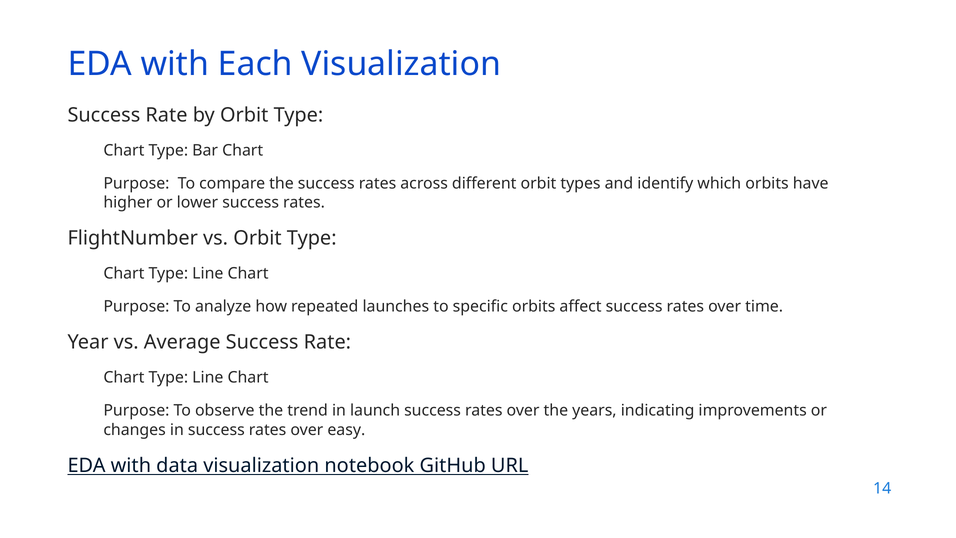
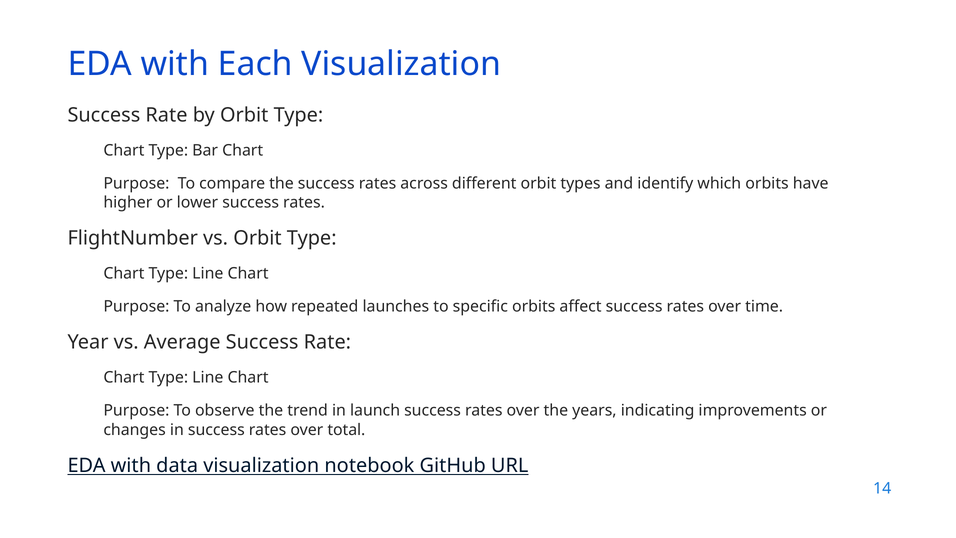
easy: easy -> total (346, 430)
